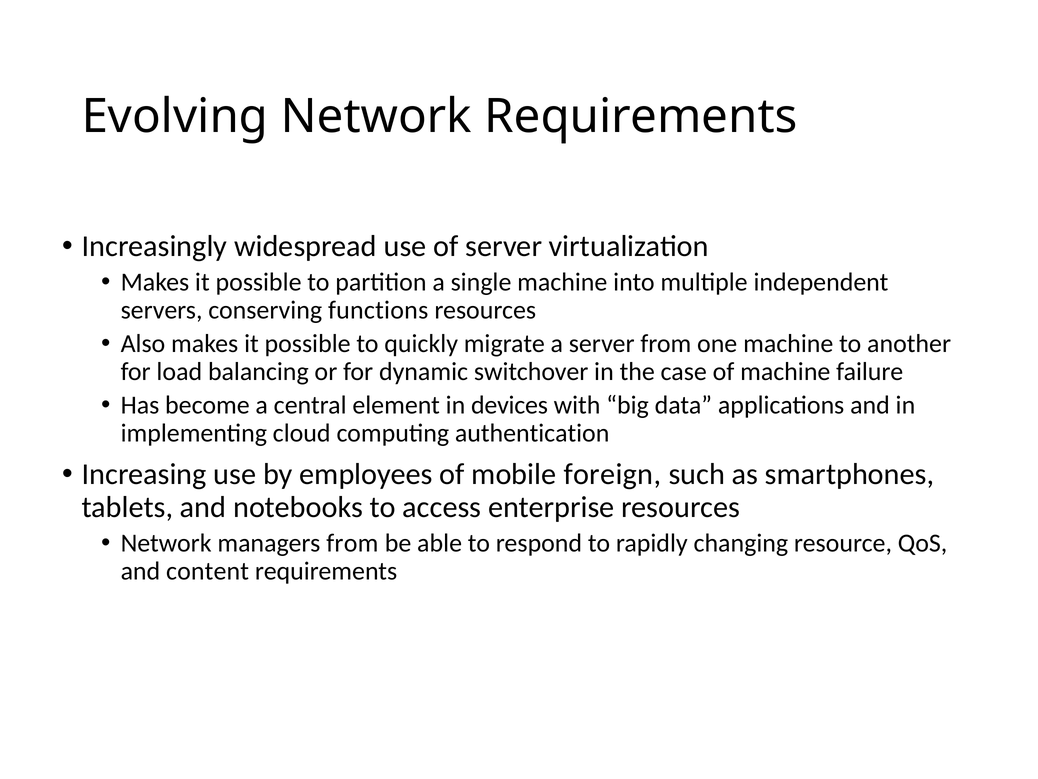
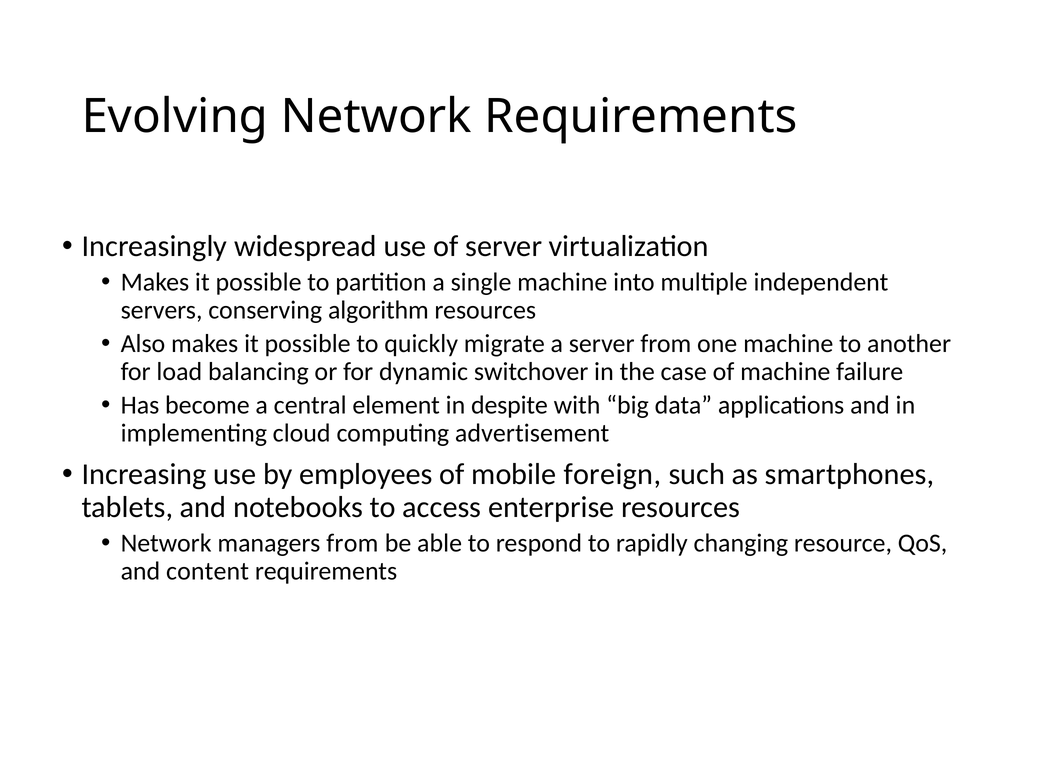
functions: functions -> algorithm (378, 310)
devices: devices -> despite (509, 405)
authentication: authentication -> advertisement (532, 433)
